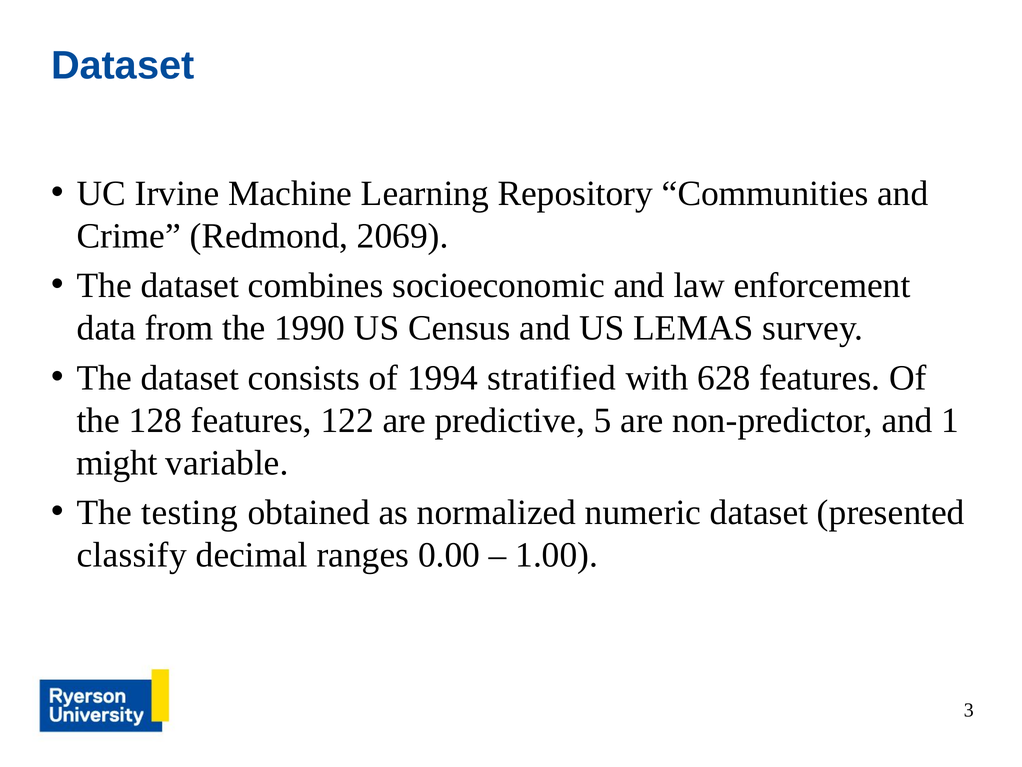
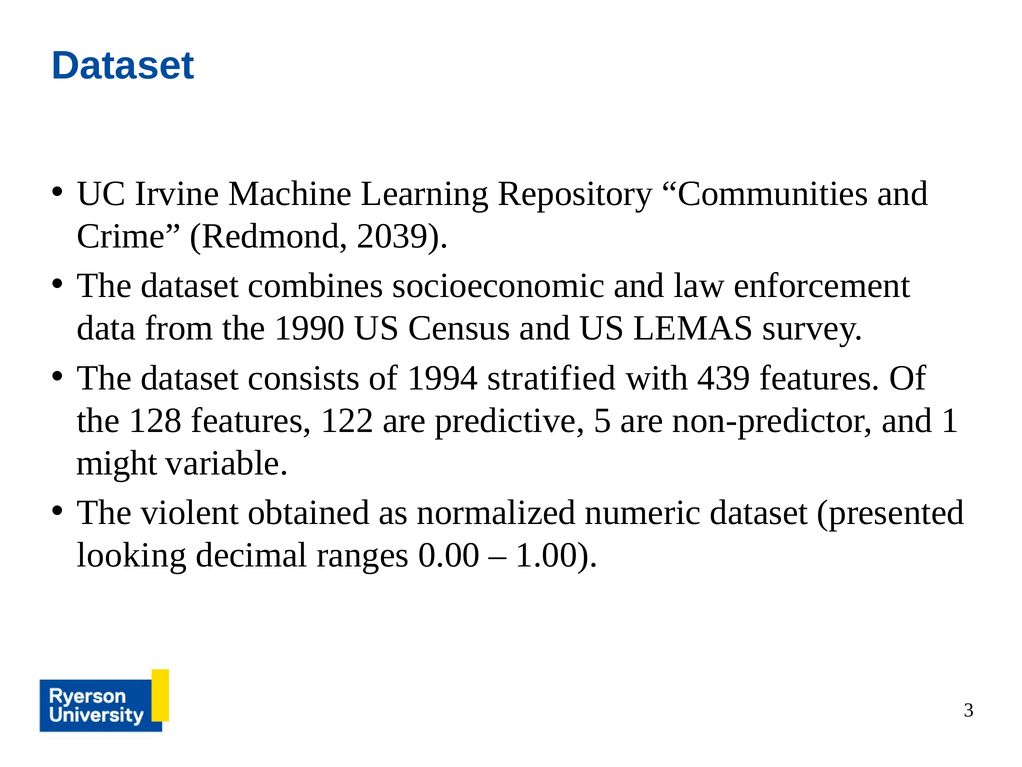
2069: 2069 -> 2039 (403, 236)
628: 628 -> 439 (724, 378)
testing: testing -> violent (190, 512)
classify: classify -> looking (132, 555)
